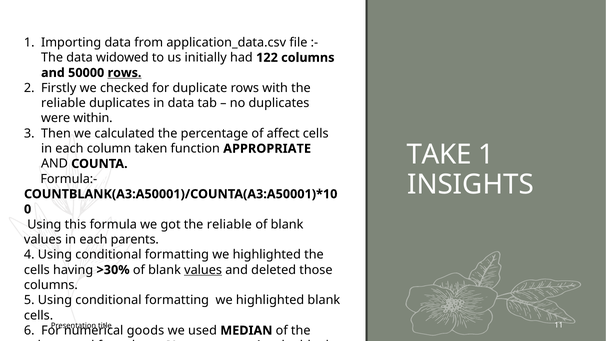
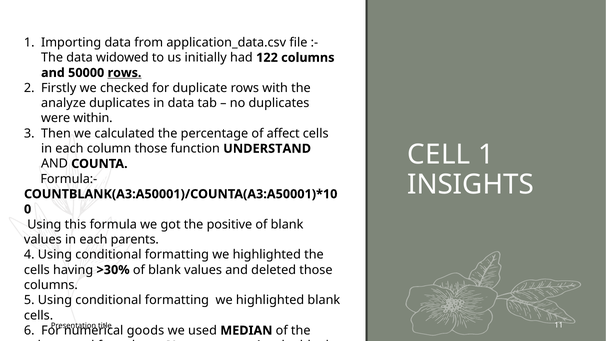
reliable: reliable -> analyze (63, 103)
column taken: taken -> those (151, 149)
APPROPRIATE: APPROPRIATE -> UNDERSTAND (267, 149)
TAKE: TAKE -> CELL (439, 155)
got the reliable: reliable -> positive (229, 224)
values underline: present -> none (203, 270)
